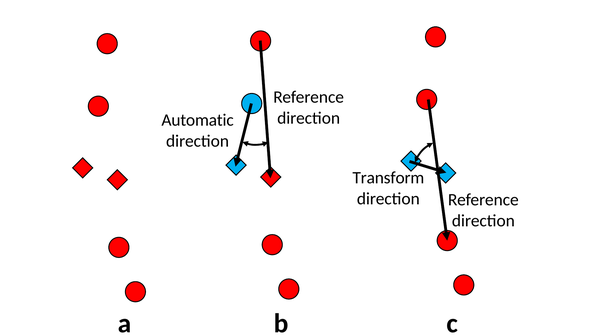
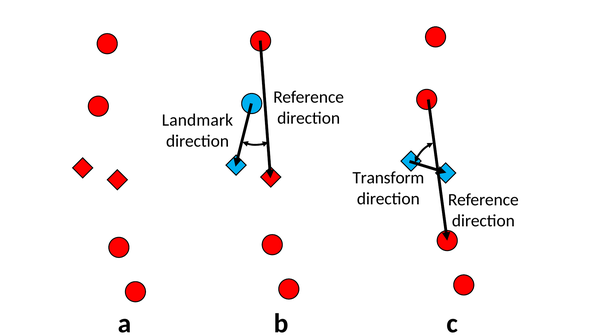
Automatic: Automatic -> Landmark (197, 120)
